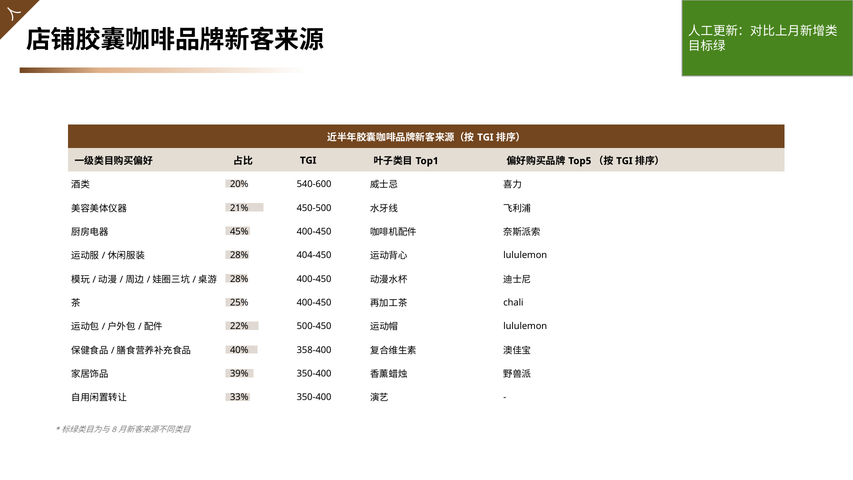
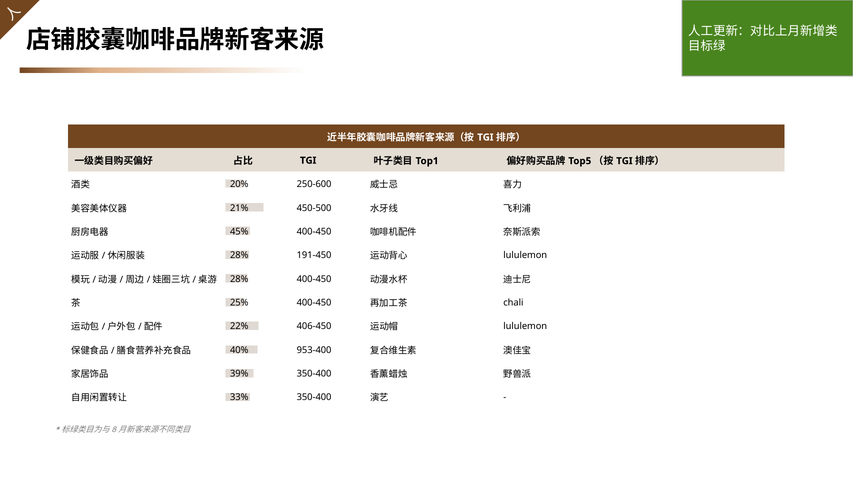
540-600: 540-600 -> 250-600 (314, 184)
404-450: 404-450 -> 191-450 (314, 255)
500-450: 500-450 -> 406-450 (314, 326)
358-400: 358-400 -> 953-400 (314, 350)
